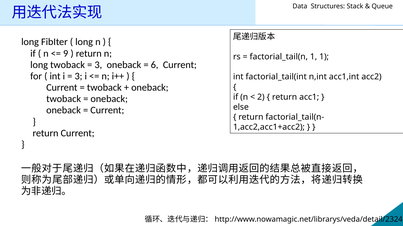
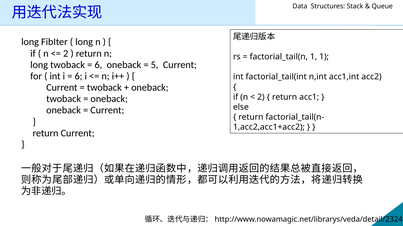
9: 9 -> 2 (66, 54)
3: 3 -> 6 (98, 65)
6: 6 -> 5 (155, 65)
3: 3 -> 6 (78, 76)
